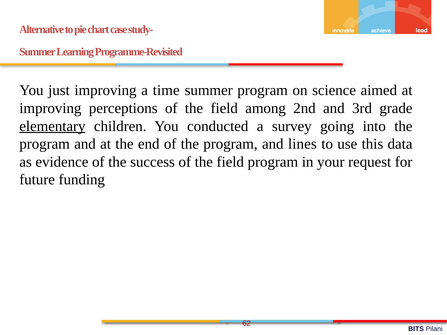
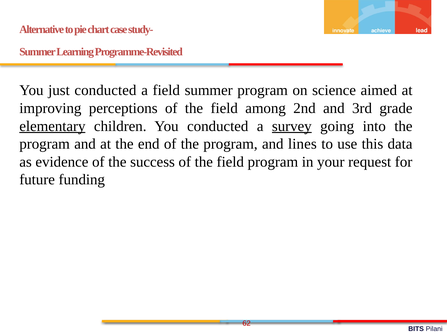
just improving: improving -> conducted (105, 90)
a time: time -> field (166, 90)
survey underline: none -> present (292, 126)
